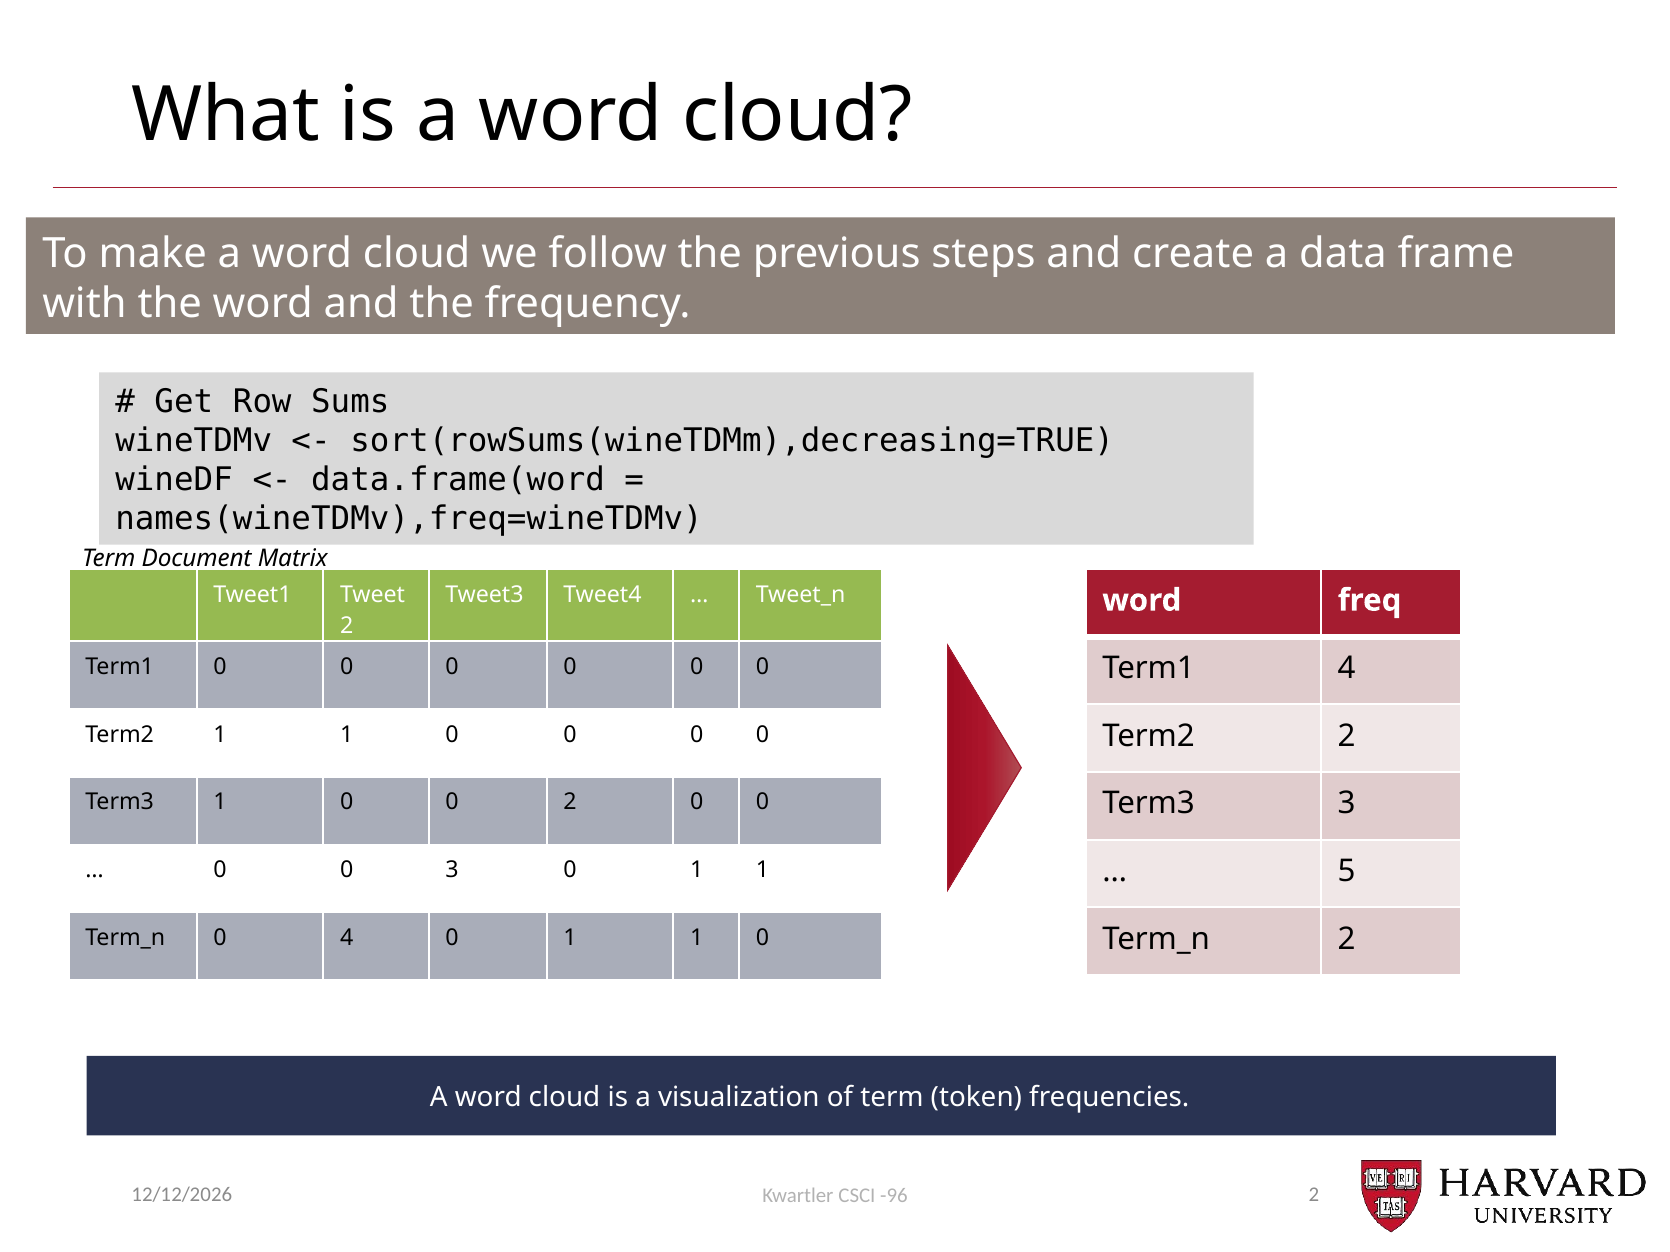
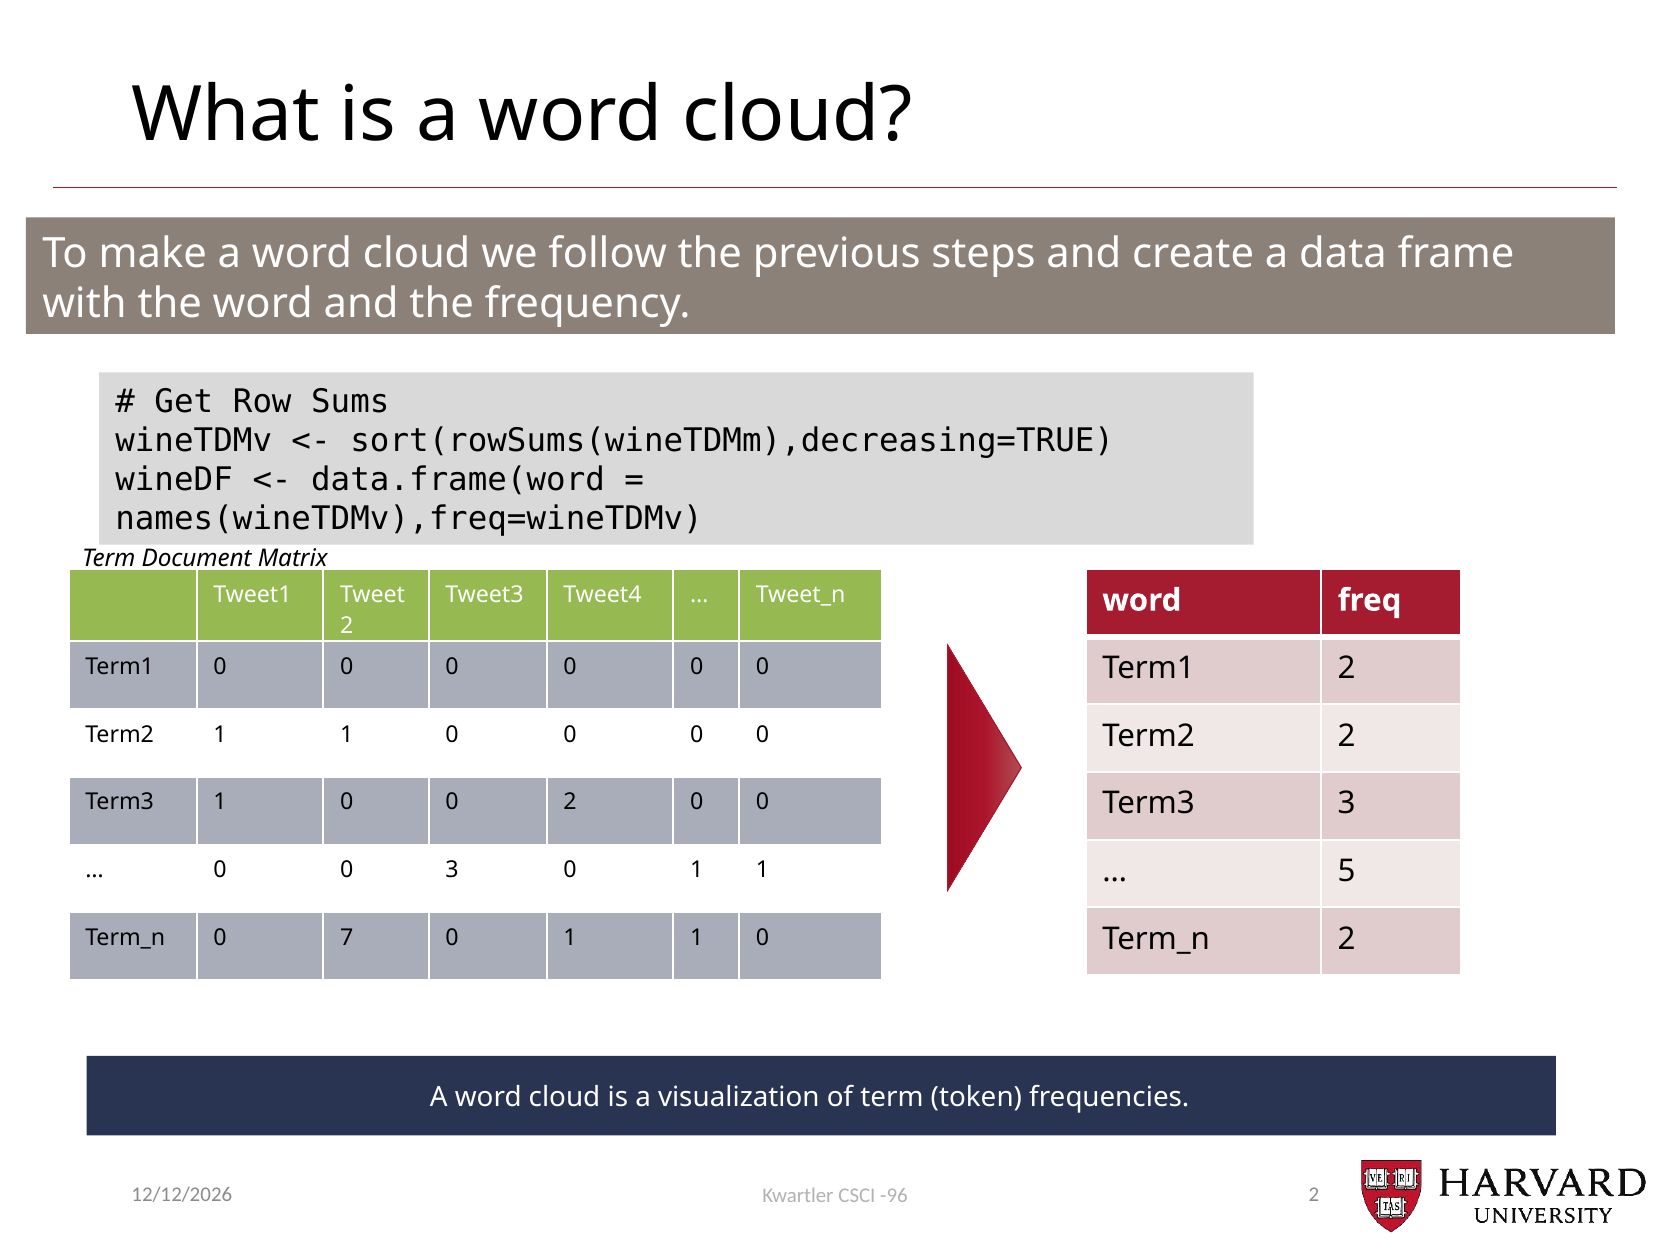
Term1 4: 4 -> 2 (1347, 668)
0 4: 4 -> 7 (347, 938)
